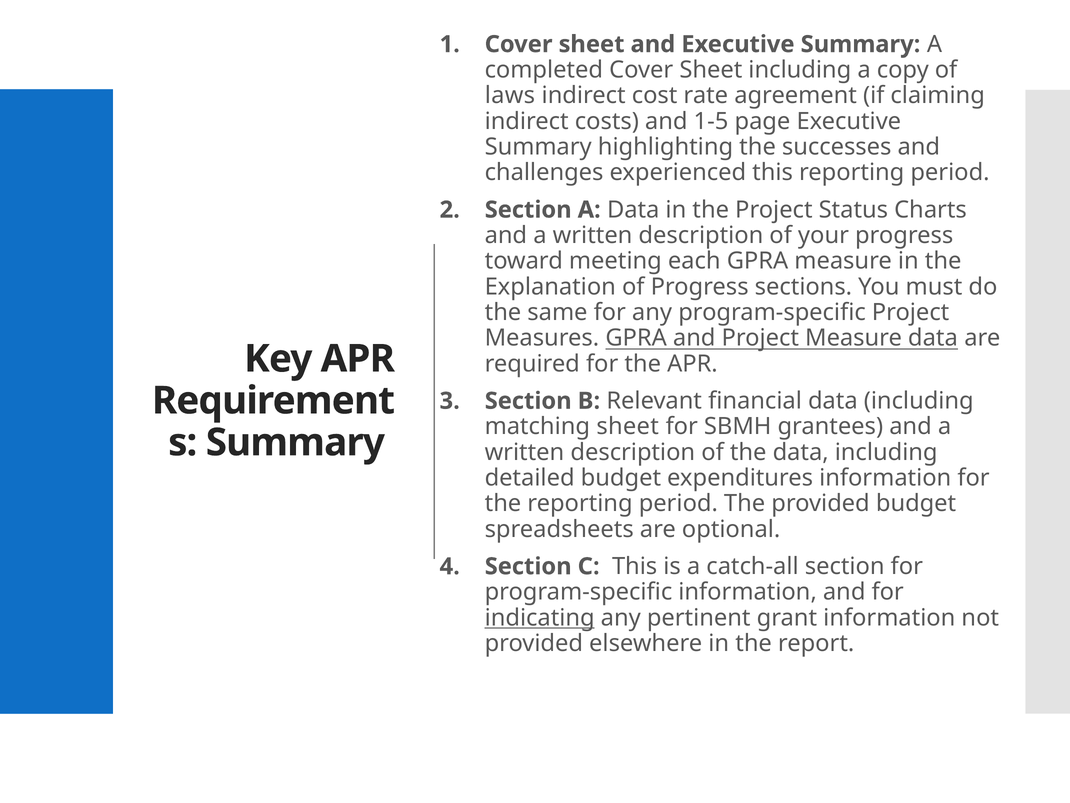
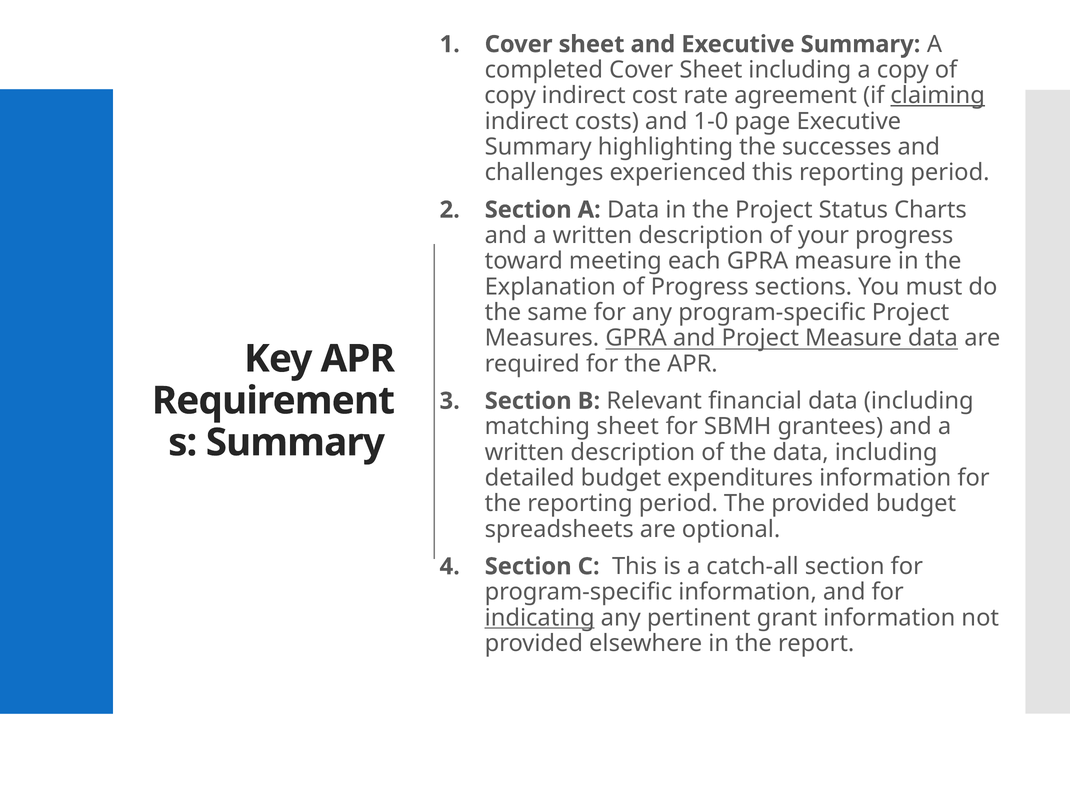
laws: laws -> copy (510, 96)
claiming underline: none -> present (938, 96)
1-5: 1-5 -> 1-0 (711, 121)
